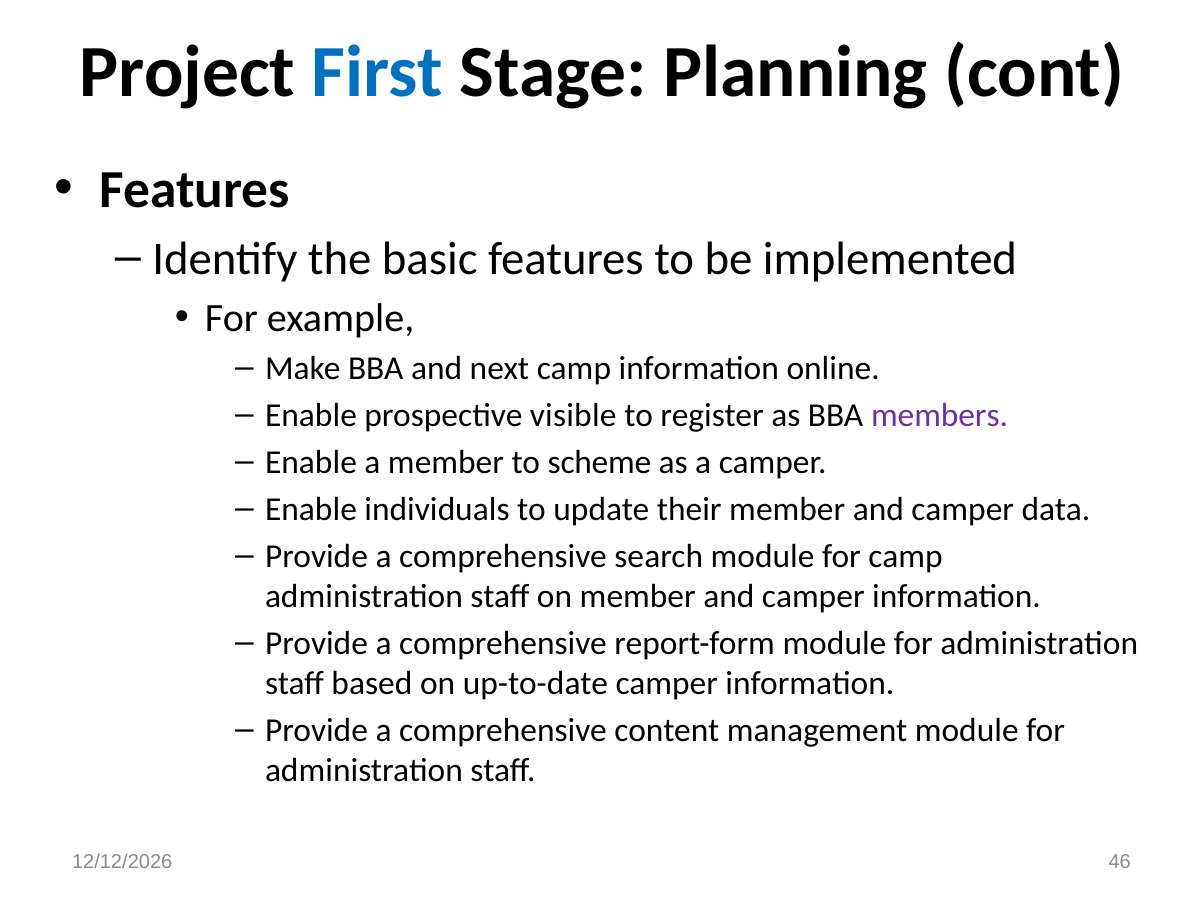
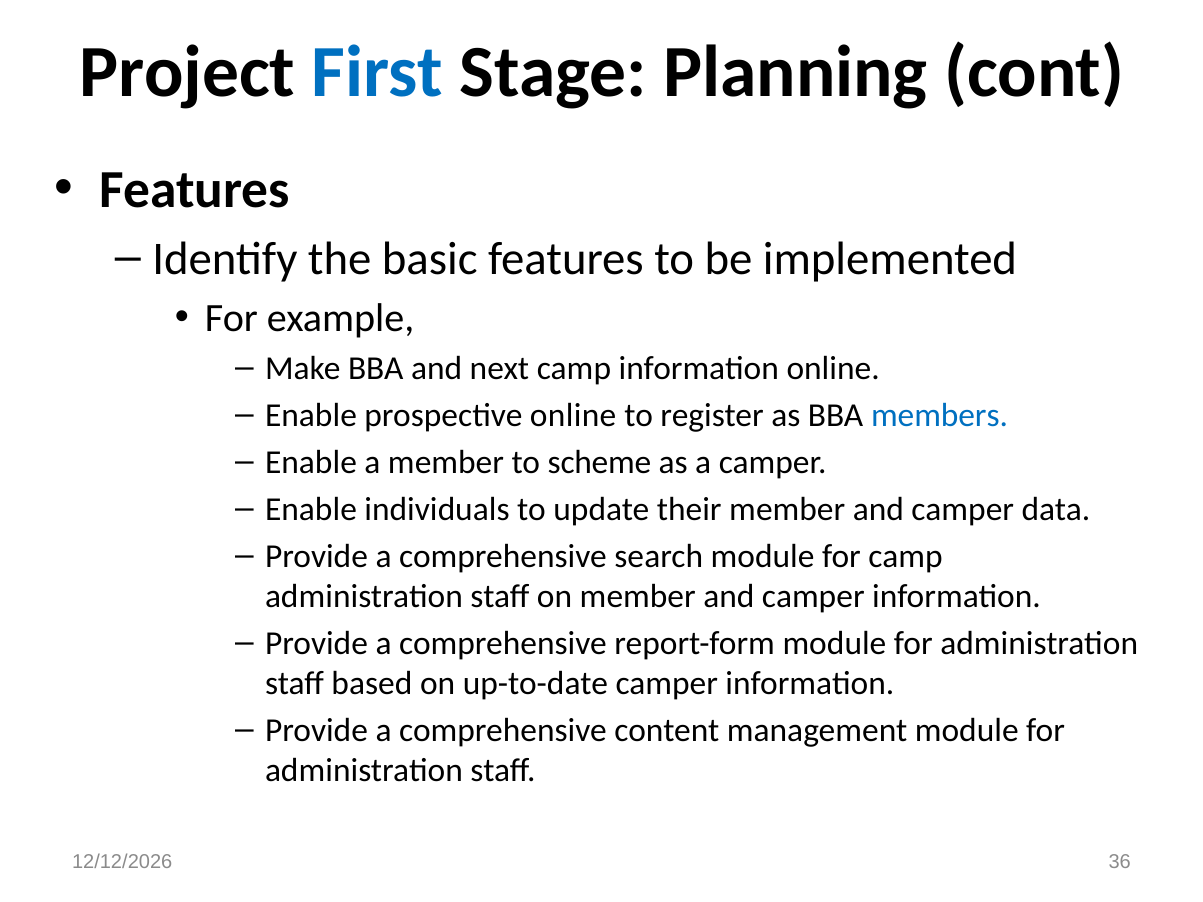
prospective visible: visible -> online (573, 416)
members colour: purple -> blue (940, 416)
46: 46 -> 36 (1120, 862)
